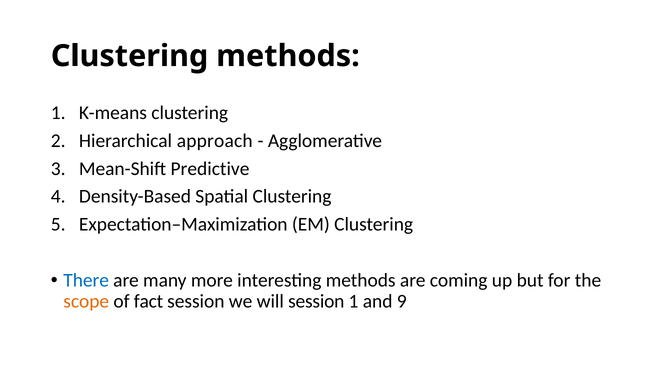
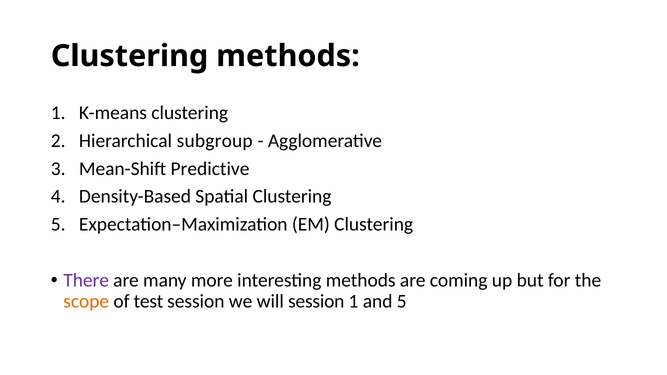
approach: approach -> subgroup (215, 141)
There colour: blue -> purple (86, 281)
fact: fact -> test (148, 302)
and 9: 9 -> 5 (402, 302)
